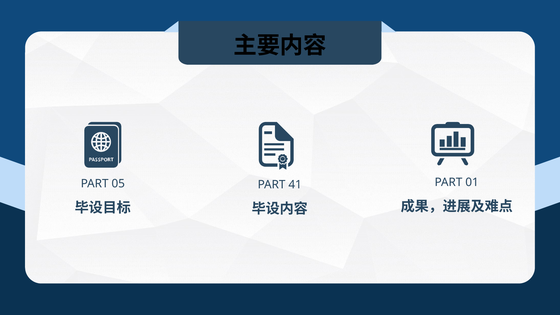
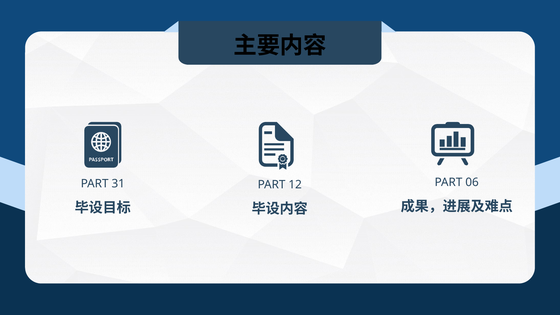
01: 01 -> 06 (472, 182)
05: 05 -> 31 (118, 184)
41: 41 -> 12 (295, 185)
